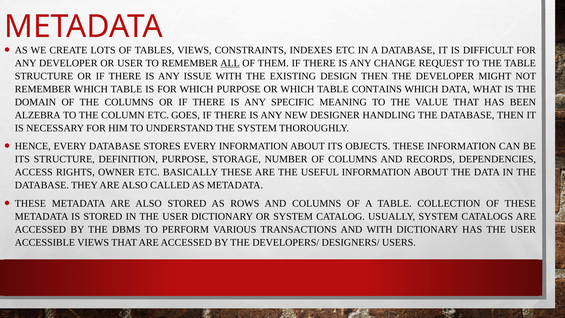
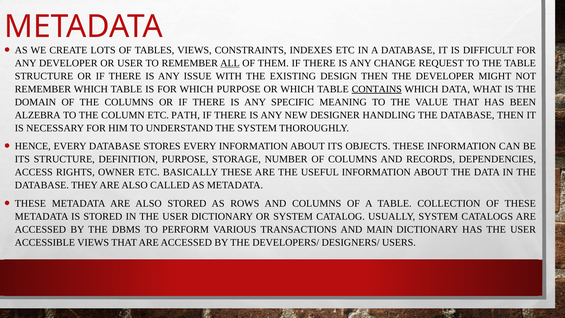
CONTAINS underline: none -> present (377, 89)
GOES: GOES -> PATH (186, 115)
AND WITH: WITH -> MAIN (380, 229)
